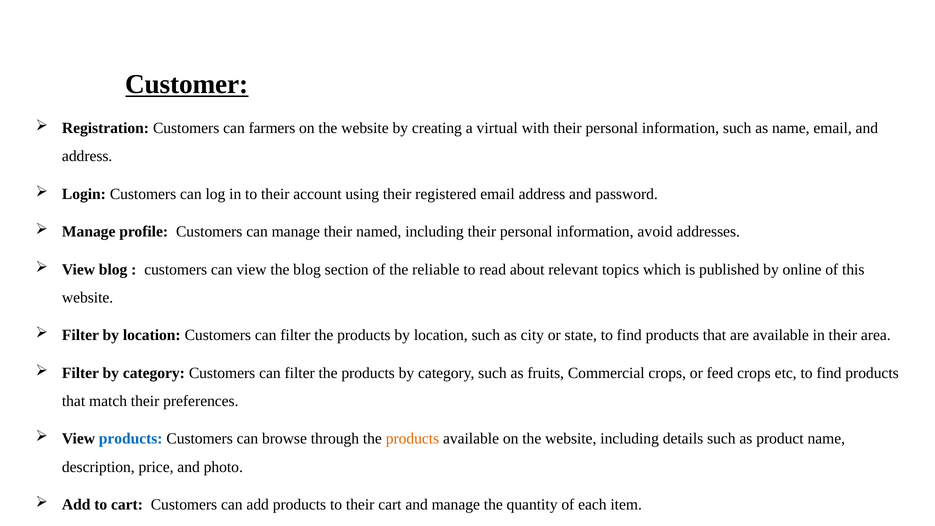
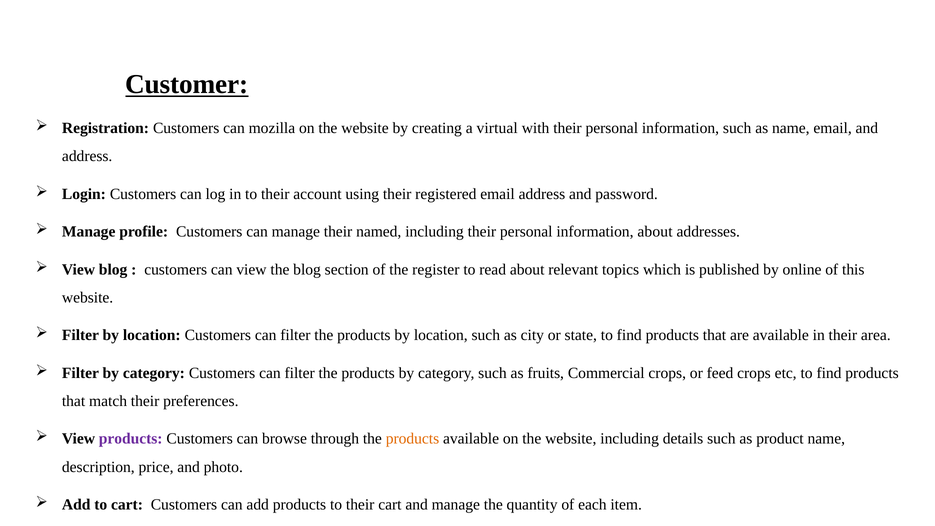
farmers: farmers -> mozilla (272, 128)
information avoid: avoid -> about (655, 232)
reliable: reliable -> register (436, 269)
products colour: blue -> purple (131, 439)
